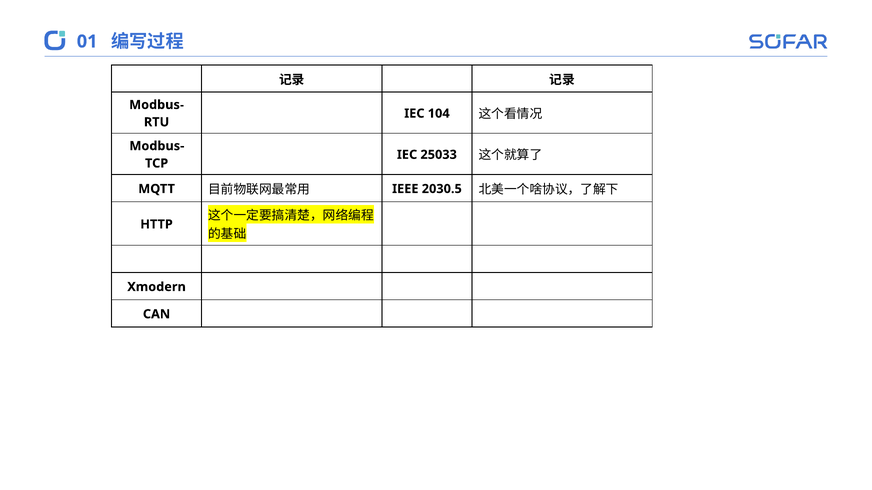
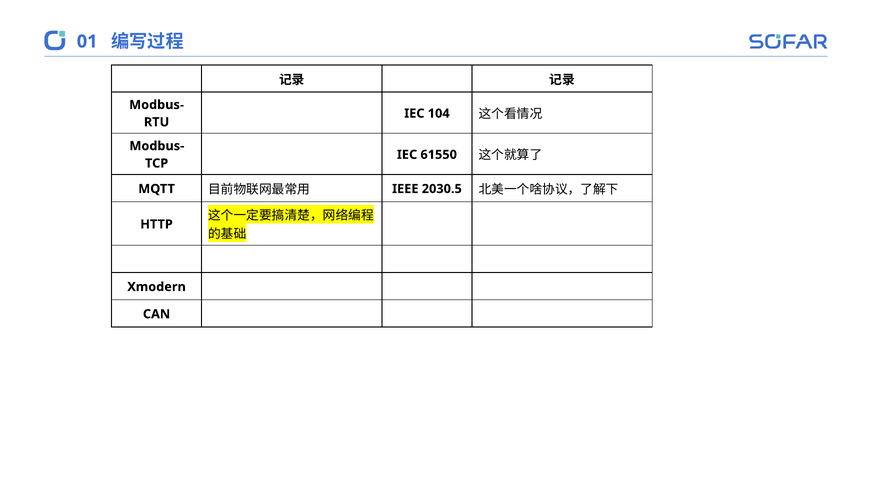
25033: 25033 -> 61550 (439, 155)
